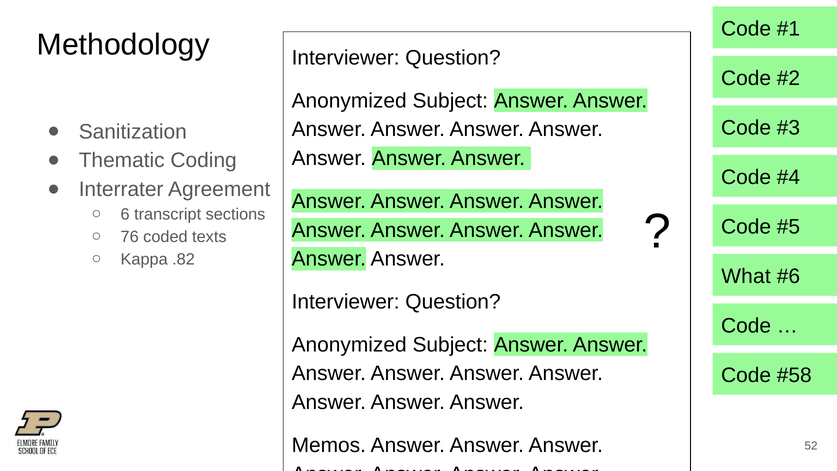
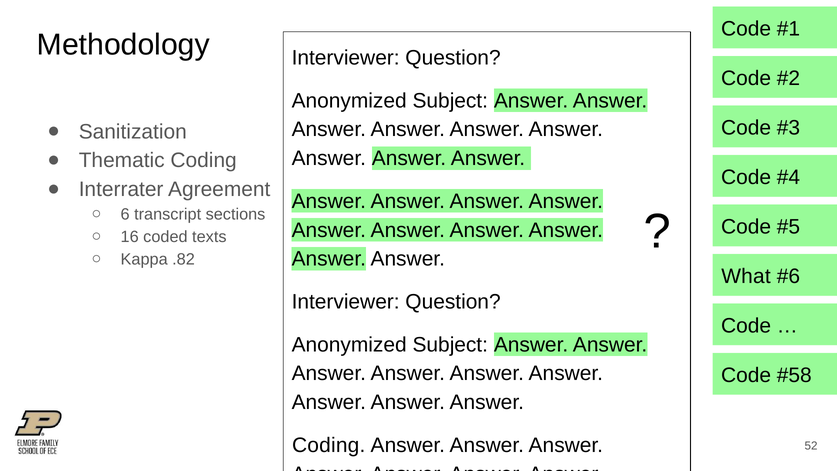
76: 76 -> 16 (130, 237)
Memos: Memos -> Coding (329, 445)
